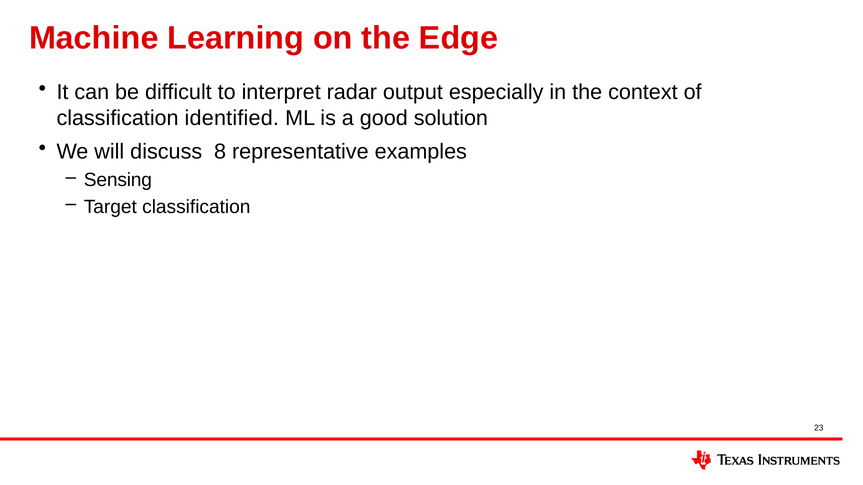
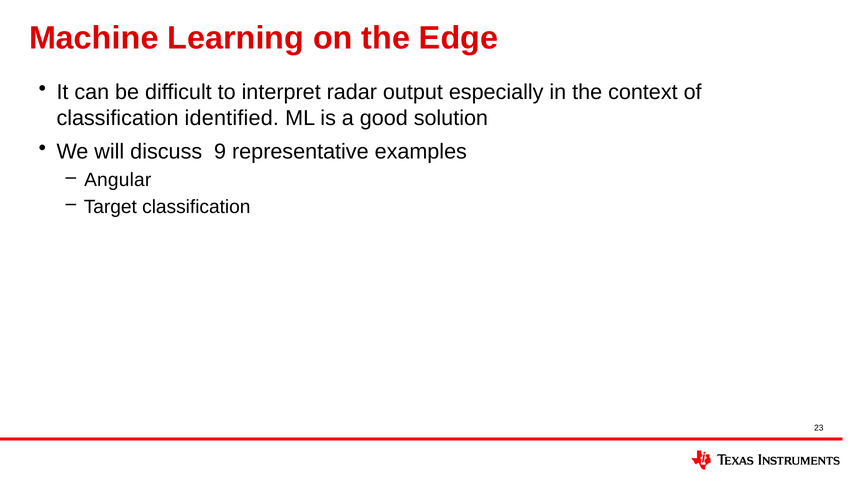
8: 8 -> 9 (220, 152)
Sensing: Sensing -> Angular (118, 180)
